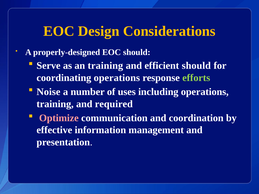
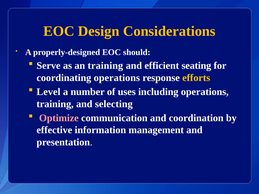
efficient should: should -> seating (196, 66)
efforts colour: light green -> yellow (196, 78)
Noise: Noise -> Level (48, 92)
required: required -> selecting (114, 104)
